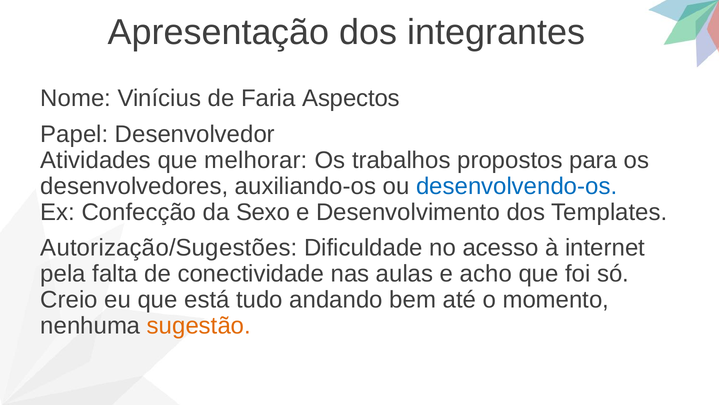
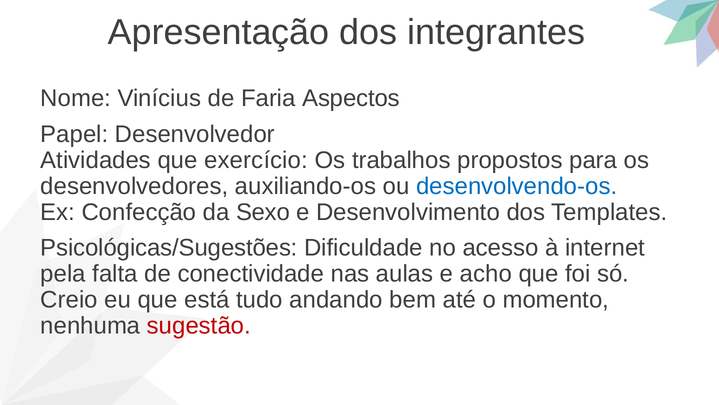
melhorar: melhorar -> exercício (256, 160)
Autorização/Sugestões: Autorização/Sugestões -> Psicológicas/Sugestões (169, 248)
sugestão colour: orange -> red (199, 325)
